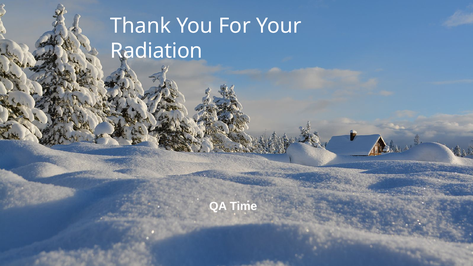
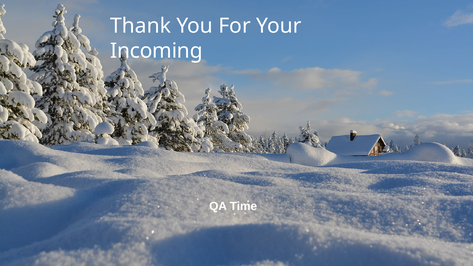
Radiation: Radiation -> Incoming (156, 51)
